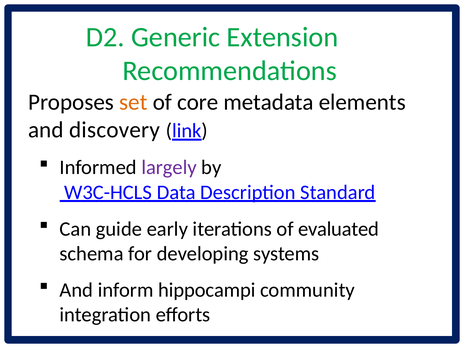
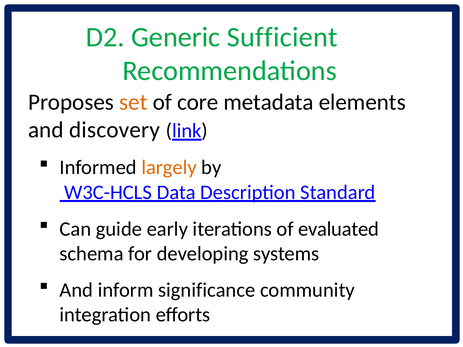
Extension: Extension -> Sufficient (282, 37)
largely colour: purple -> orange (169, 168)
hippocampi: hippocampi -> significance (207, 290)
